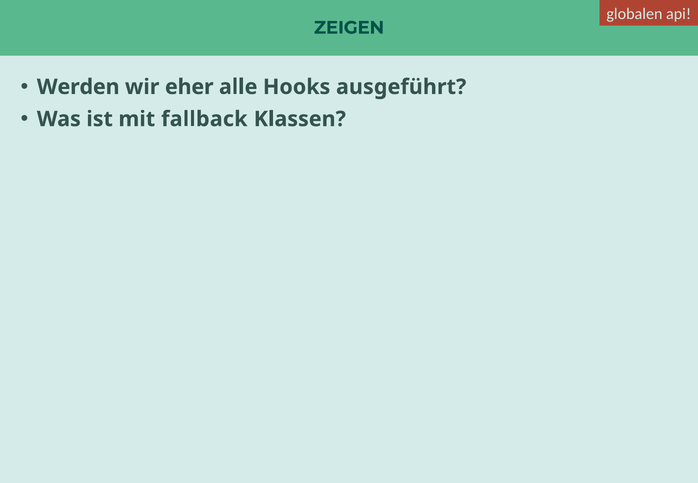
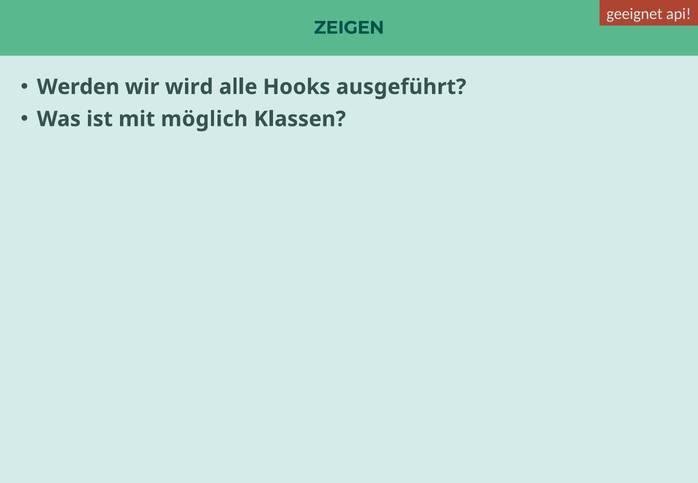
globalen: globalen -> geeignet (634, 14)
eher: eher -> wird (189, 87)
fallback: fallback -> möglich (204, 119)
